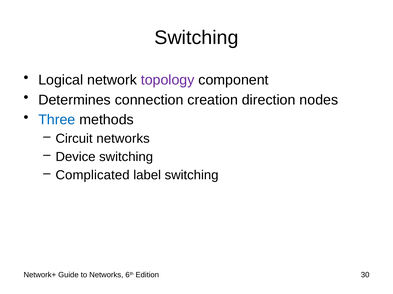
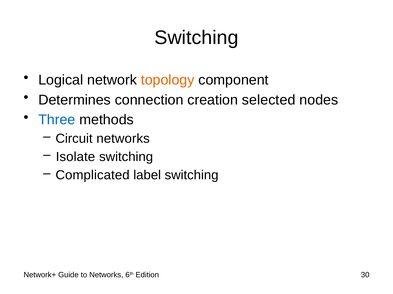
topology colour: purple -> orange (168, 80)
direction: direction -> selected (269, 100)
Device: Device -> Isolate (75, 157)
